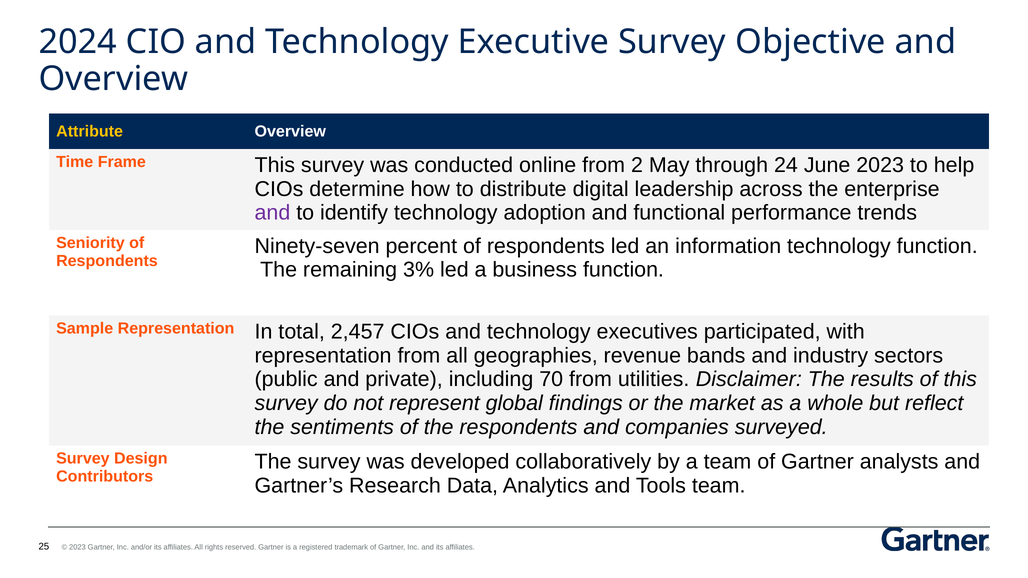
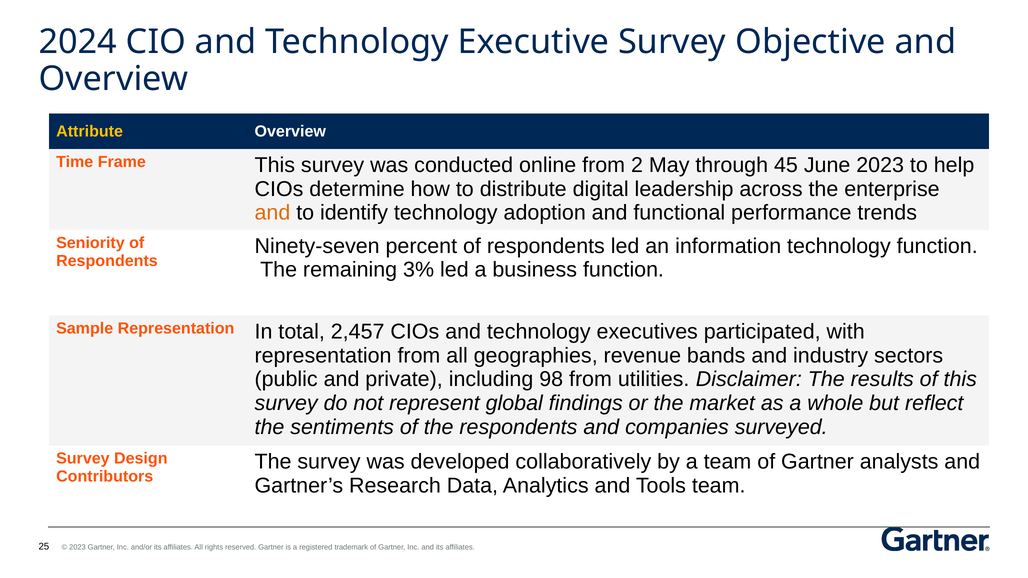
24: 24 -> 45 (786, 165)
and colour: purple -> orange (272, 213)
70: 70 -> 98 (551, 380)
